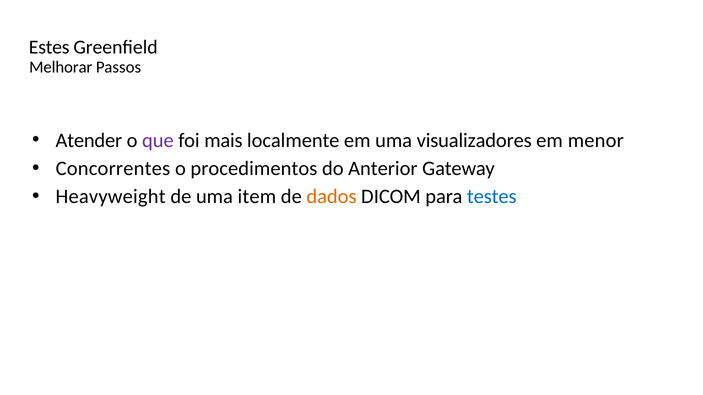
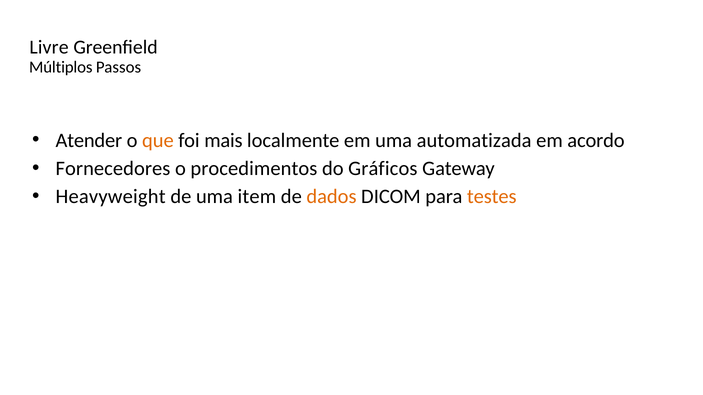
Estes: Estes -> Livre (49, 47)
Melhorar: Melhorar -> Múltiplos (61, 67)
que colour: purple -> orange (158, 140)
visualizadores: visualizadores -> automatizada (474, 140)
menor: menor -> acordo (596, 140)
Concorrentes: Concorrentes -> Fornecedores (113, 169)
Anterior: Anterior -> Gráficos (383, 169)
testes colour: blue -> orange (492, 197)
